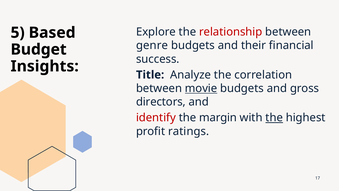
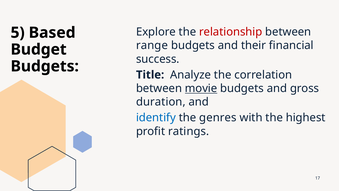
genre: genre -> range (152, 45)
Insights: Insights -> Budgets (45, 66)
directors: directors -> duration (161, 102)
identify colour: red -> blue (156, 117)
margin: margin -> genres (218, 117)
the underline: present -> none (274, 117)
